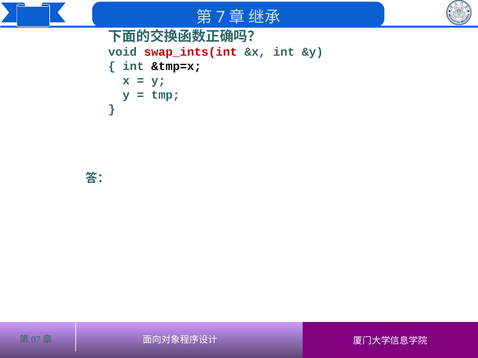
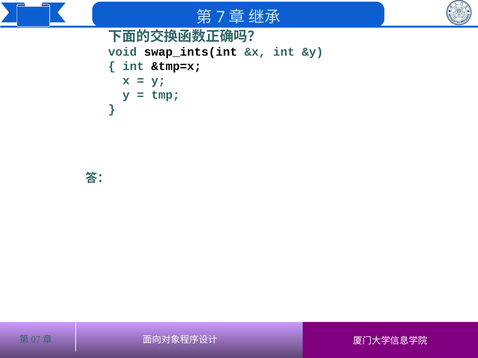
swap_ints(int colour: red -> black (191, 52)
